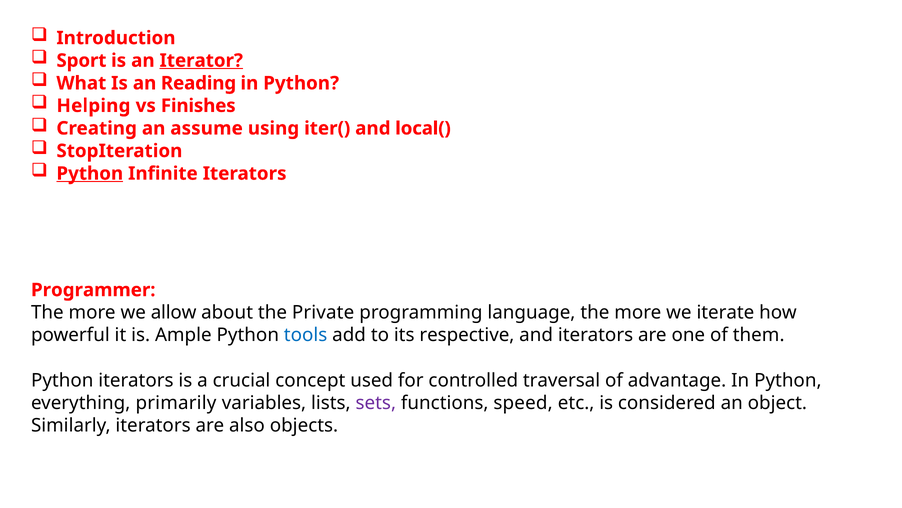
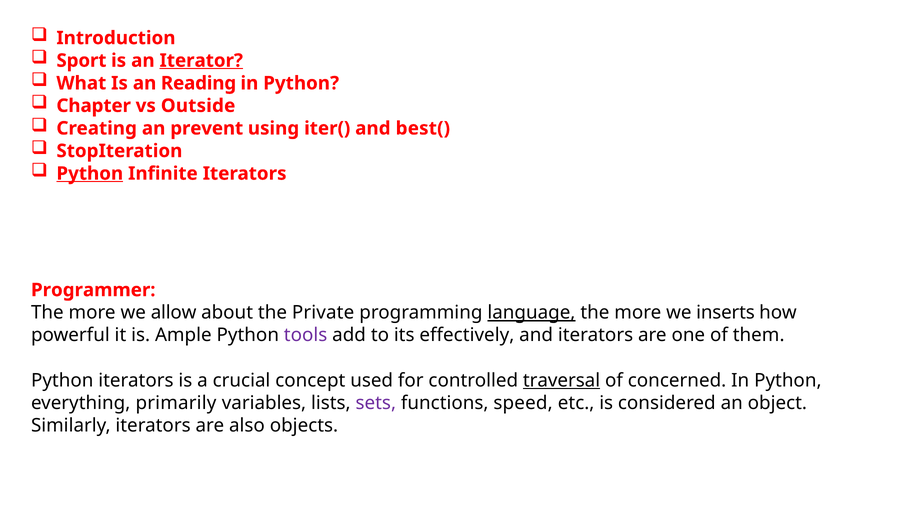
Helping: Helping -> Chapter (94, 106)
Finishes: Finishes -> Outside (198, 106)
assume: assume -> prevent (207, 128)
local(: local( -> best( (423, 128)
language underline: none -> present (531, 312)
iterate: iterate -> inserts (726, 312)
tools colour: blue -> purple (306, 335)
respective: respective -> effectively (467, 335)
traversal underline: none -> present (562, 380)
advantage: advantage -> concerned (677, 380)
